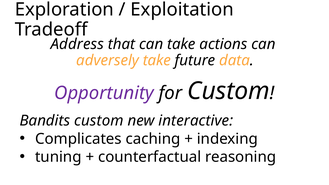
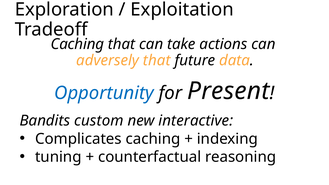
Address: Address -> Caching (77, 44)
adversely take: take -> that (157, 61)
Opportunity colour: purple -> blue (104, 93)
for Custom: Custom -> Present (228, 91)
